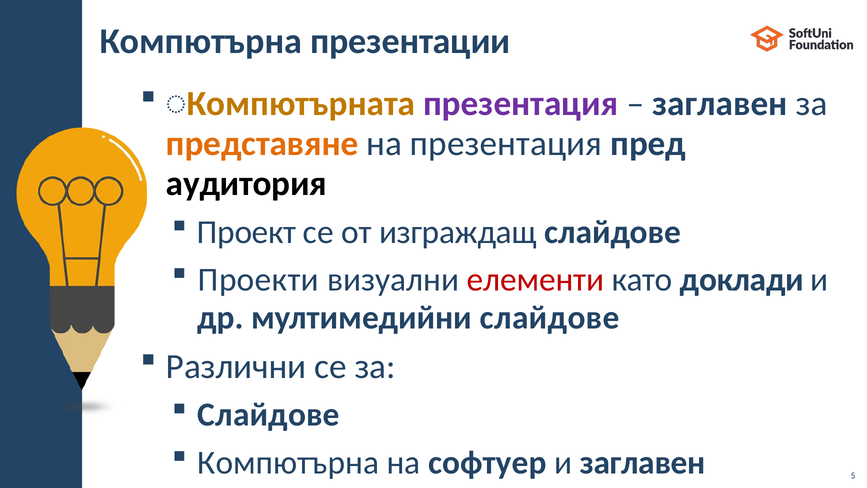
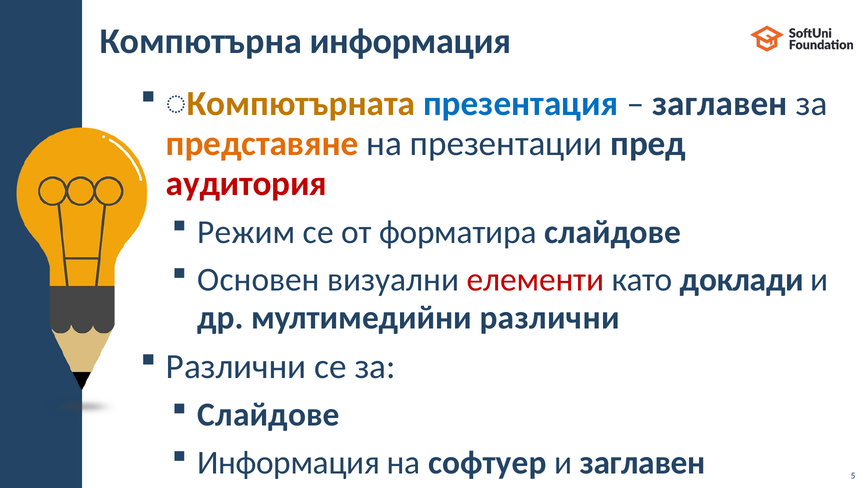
Компютърна презентации: презентации -> информация (410, 41)
презентация colour: purple -> blue (521, 104)
на презентация: презентация -> презентации (506, 143)
аудитория colour: black -> red (246, 183)
Проект: Проект -> Режим (246, 232)
изграждащ: изграждащ -> форматира (458, 232)
Проекти: Проекти -> Основен (259, 280)
мултимедийни слайдове: слайдове -> различни (550, 317)
Компютърна: Компютърна -> Информация (288, 462)
